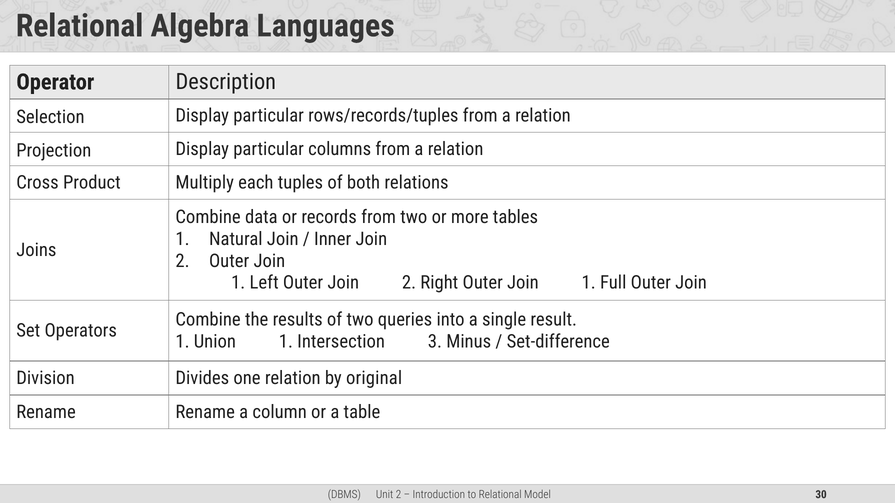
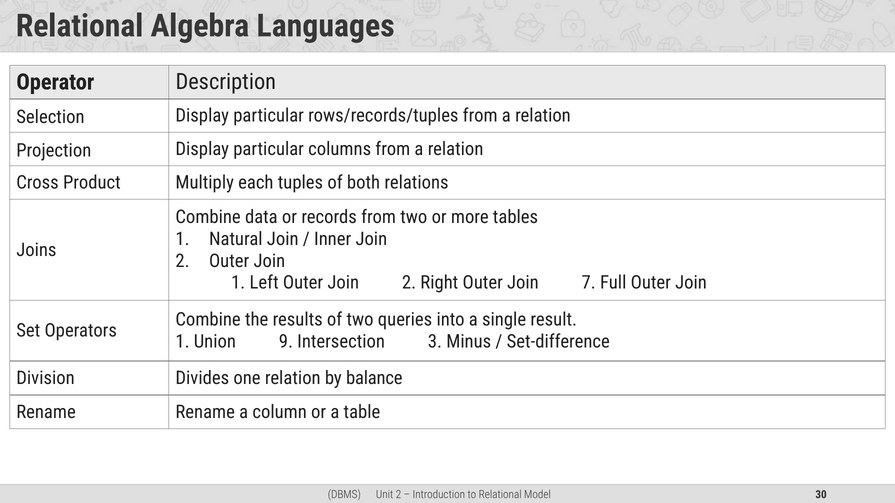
Right Outer Join 1: 1 -> 7 (589, 283)
Union 1: 1 -> 9 (286, 342)
original: original -> balance (374, 379)
